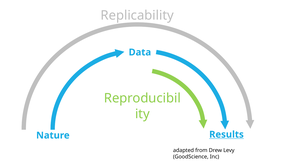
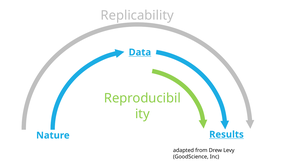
Data underline: none -> present (140, 52)
